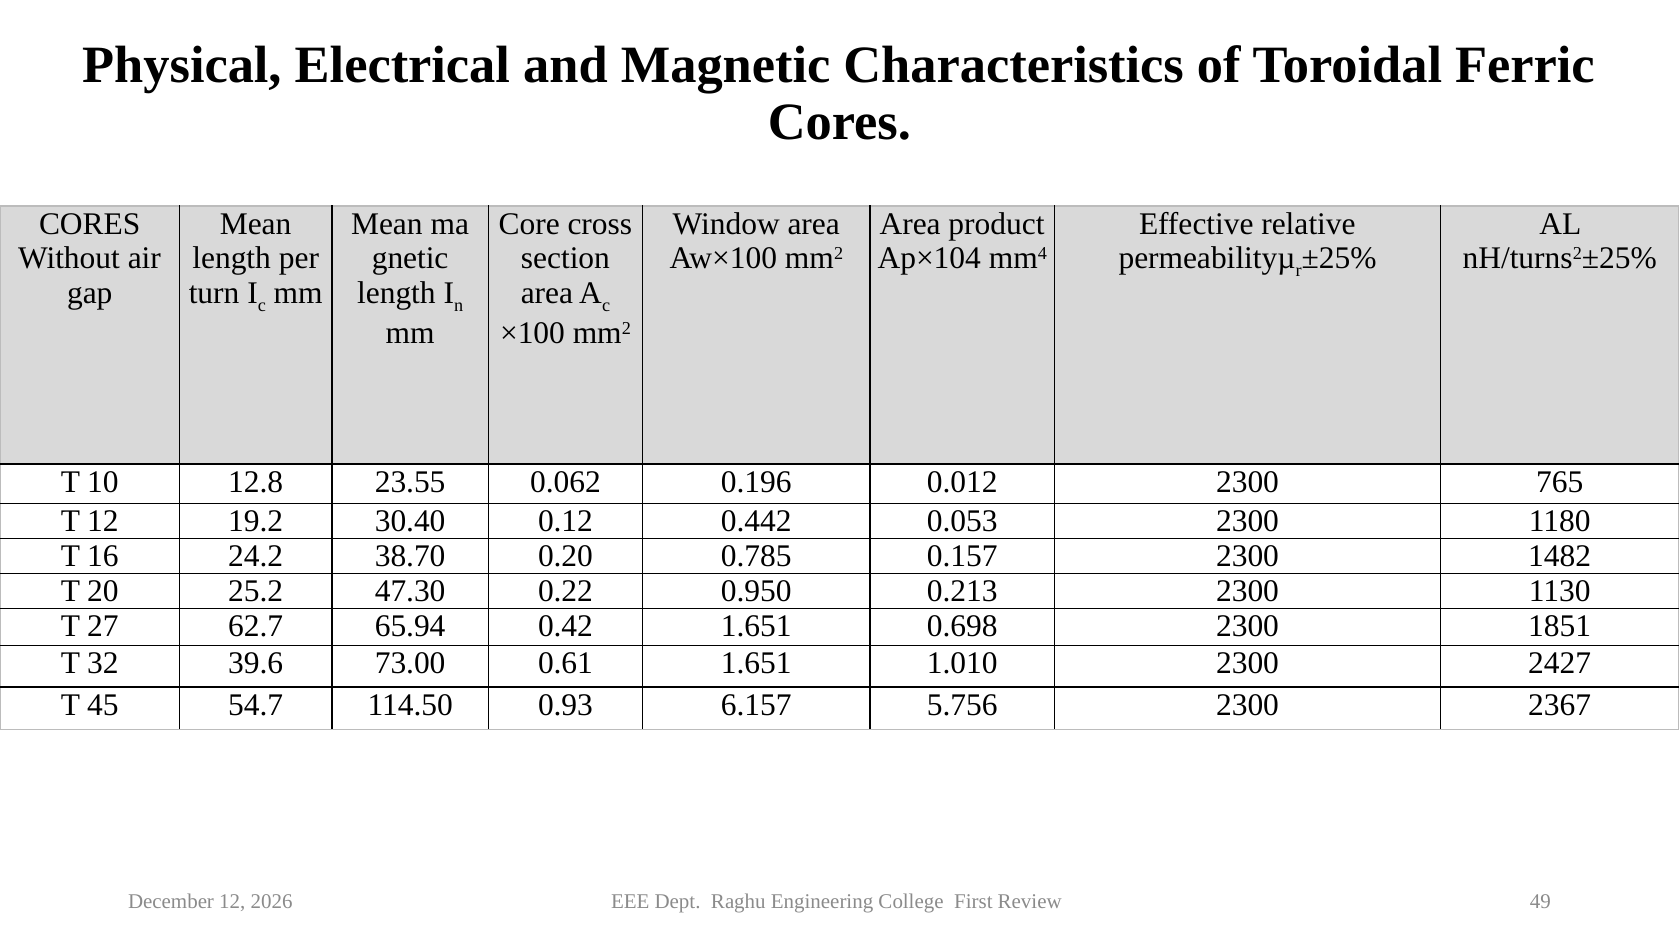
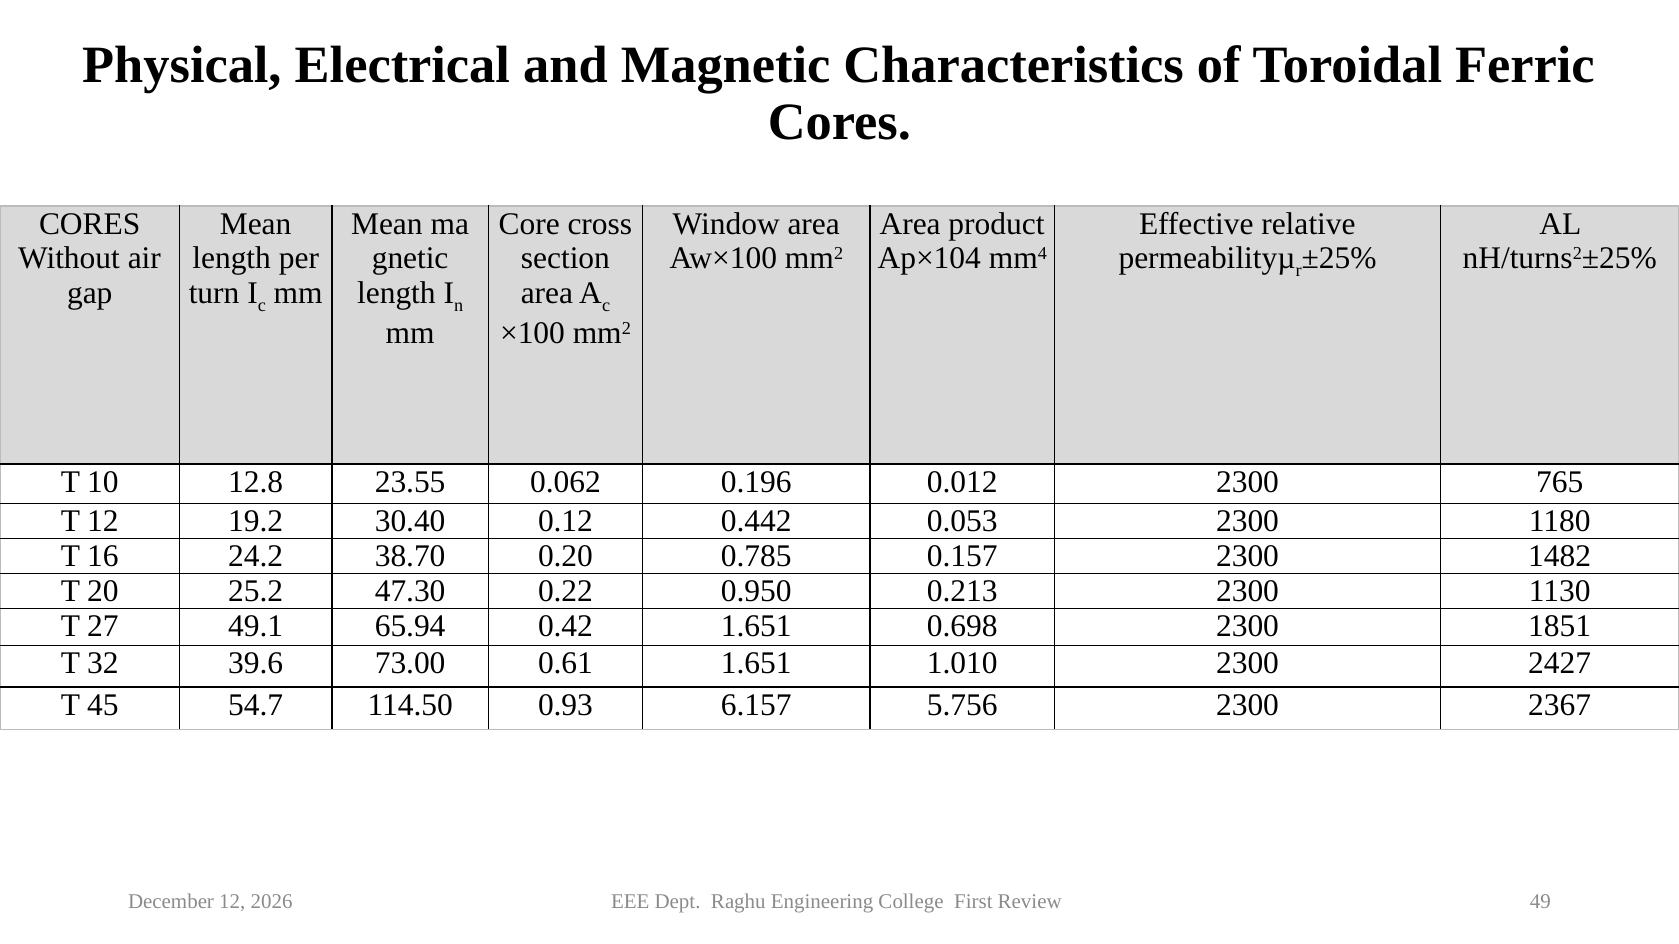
62.7: 62.7 -> 49.1 (256, 627)
